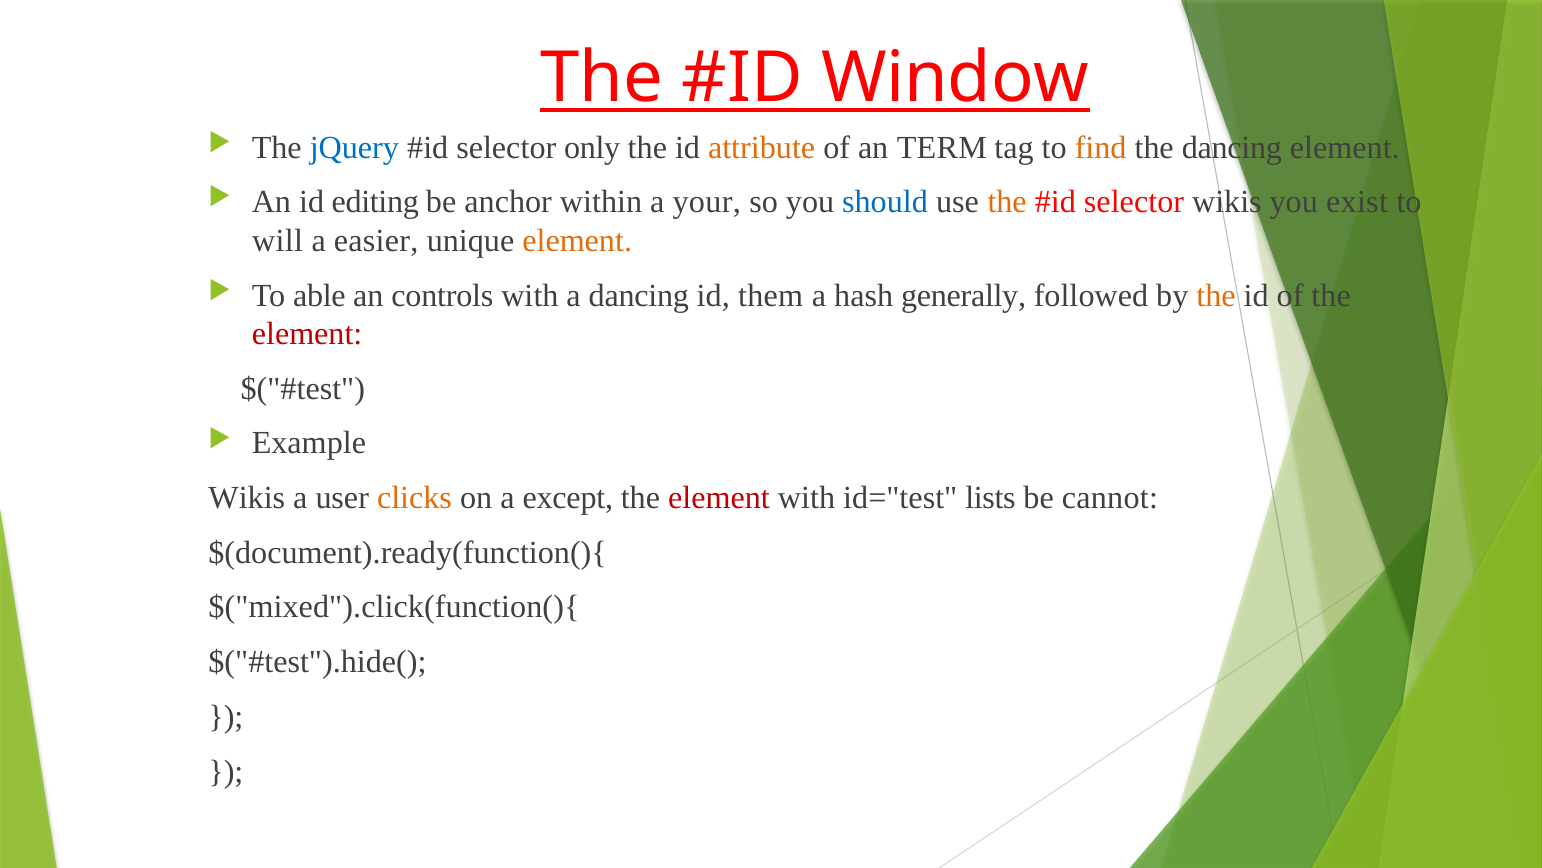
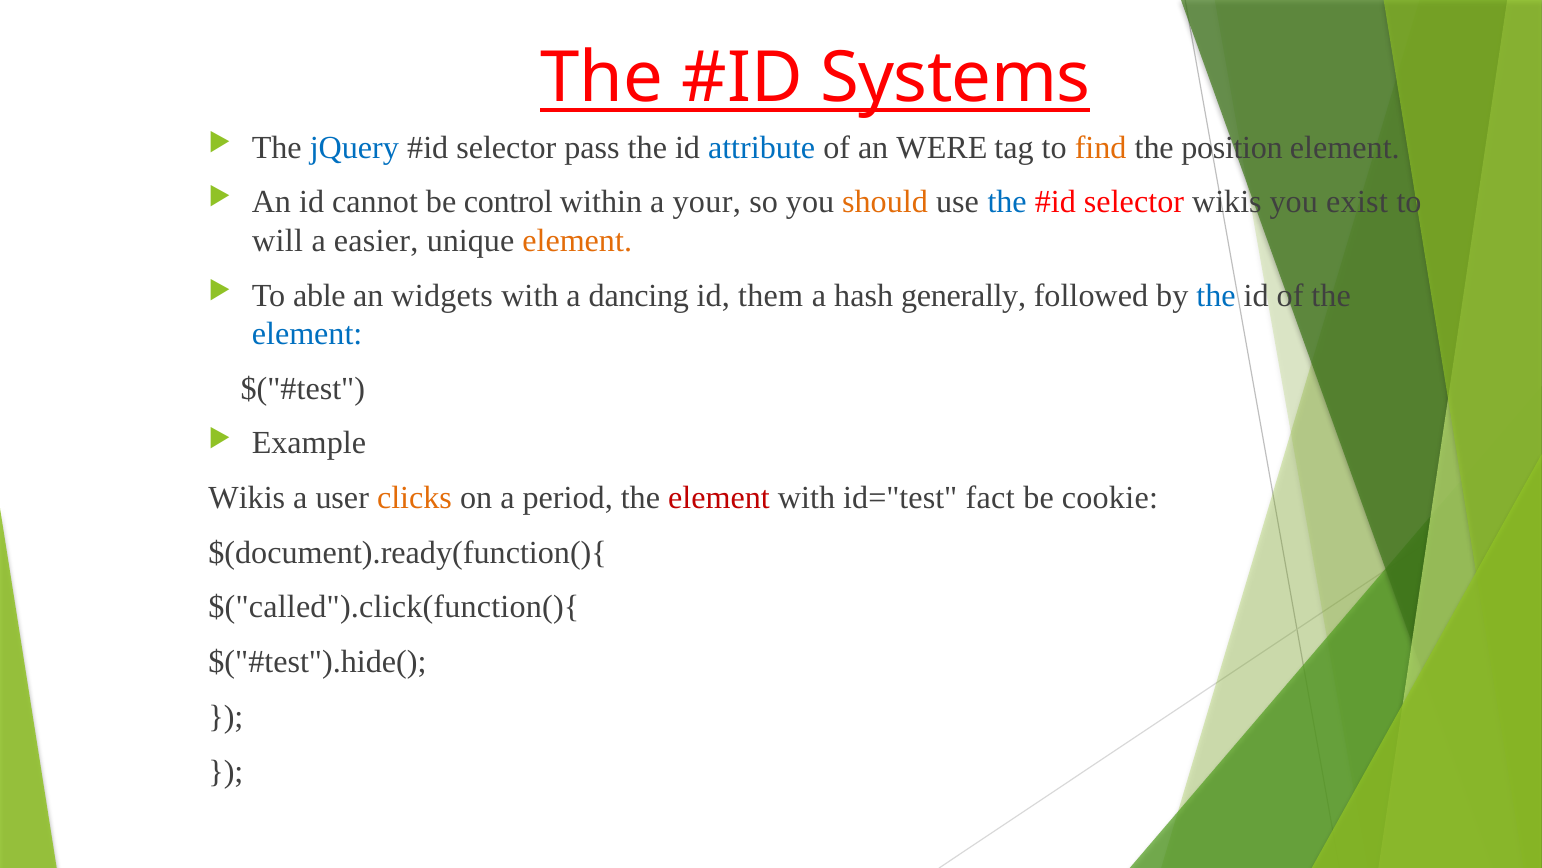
Window: Window -> Systems (955, 78)
only: only -> pass (592, 147)
attribute colour: orange -> blue (762, 147)
TERM: TERM -> WERE (942, 147)
the dancing: dancing -> position (1232, 147)
editing: editing -> cannot (375, 202)
anchor: anchor -> control (508, 202)
should colour: blue -> orange (885, 202)
the colour: orange -> blue (1007, 202)
controls: controls -> widgets (442, 295)
the colour: orange -> blue (1216, 295)
element colour: red -> blue (307, 334)
except: except -> period (568, 498)
lists: lists -> fact (990, 498)
cannot: cannot -> cookie (1110, 498)
$("mixed").click(function(){: $("mixed").click(function(){ -> $("called").click(function(){ (394, 607)
